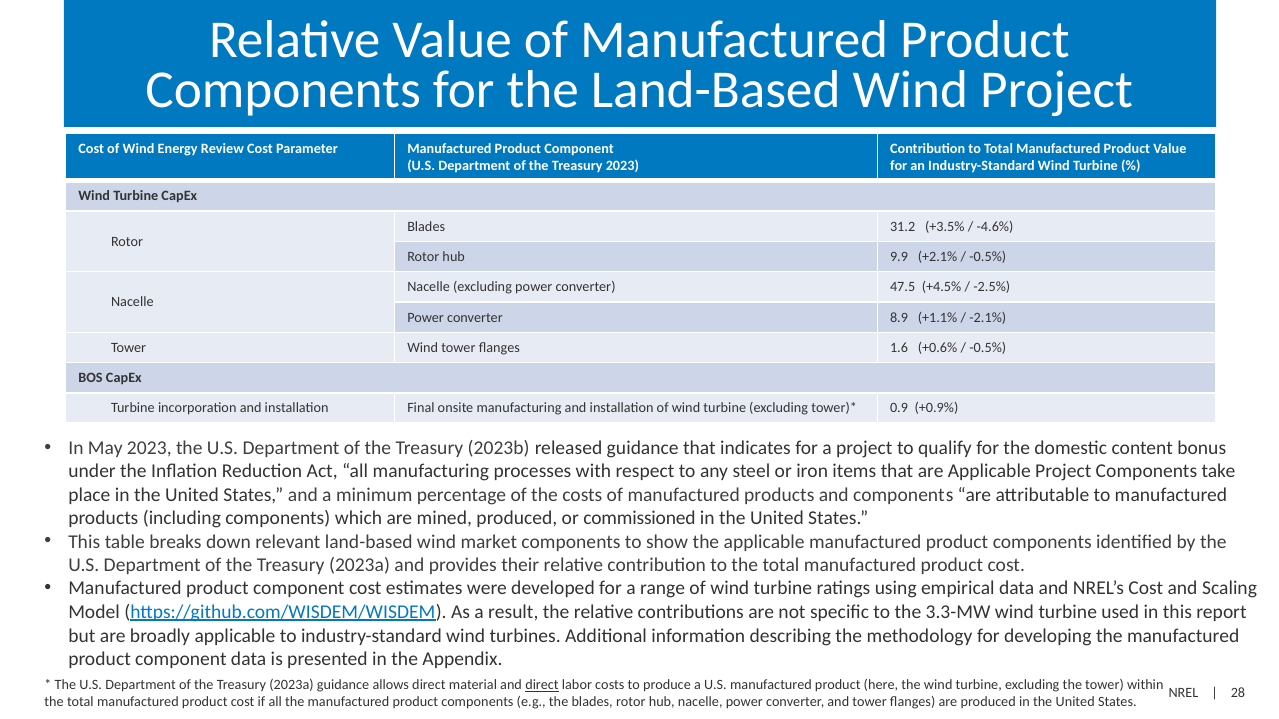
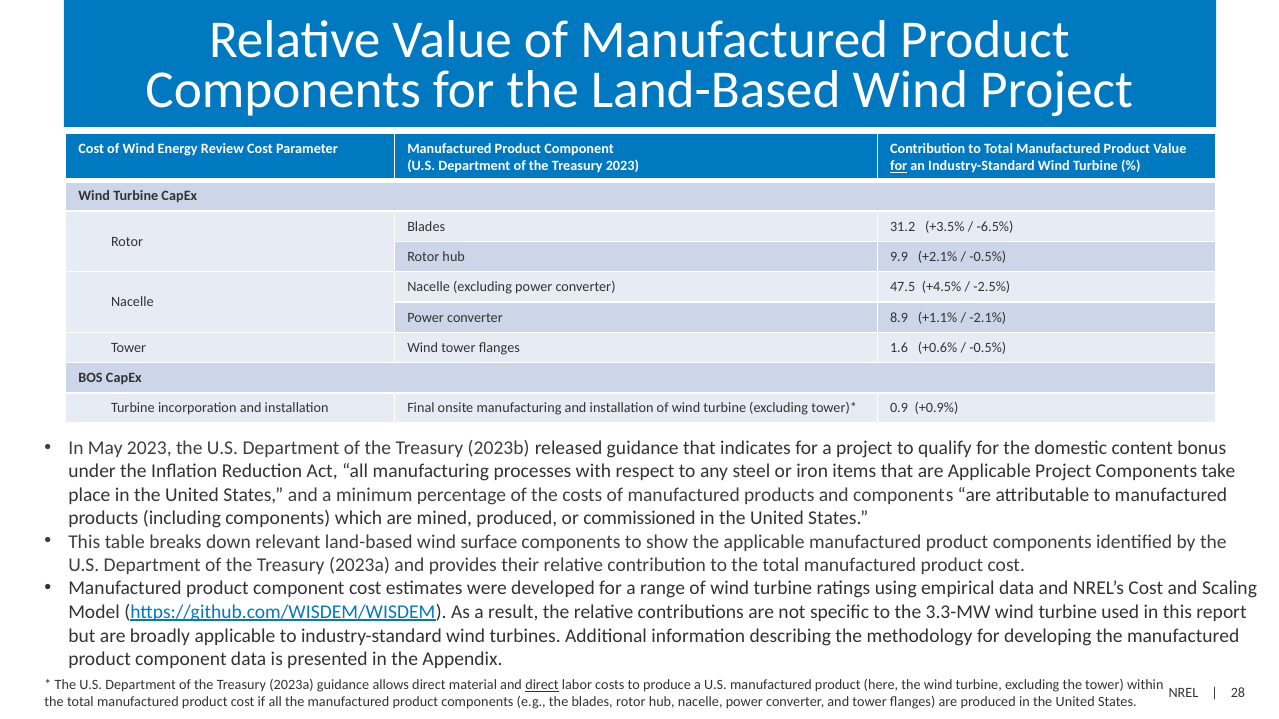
for underline: none -> present (899, 166)
-4.6%: -4.6% -> -6.5% (995, 227)
market: market -> surface (489, 542)
